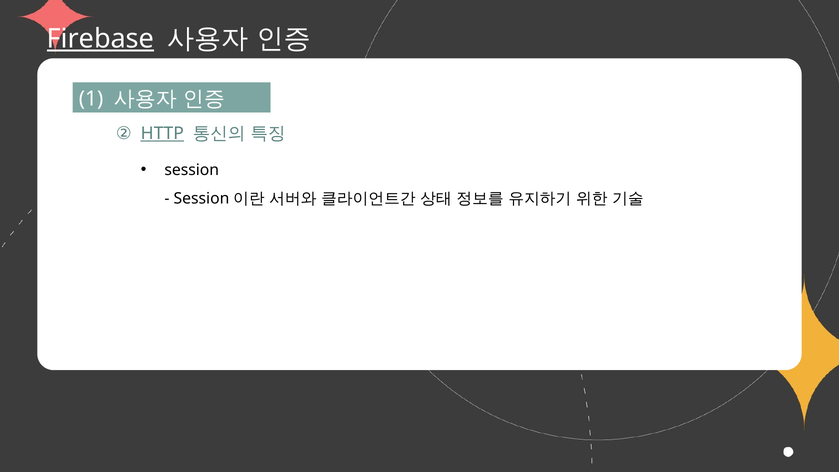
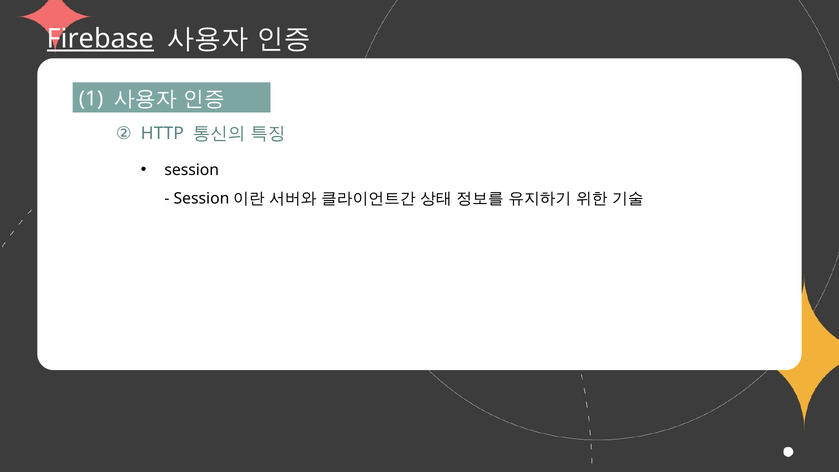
HTTP underline: present -> none (162, 133)
